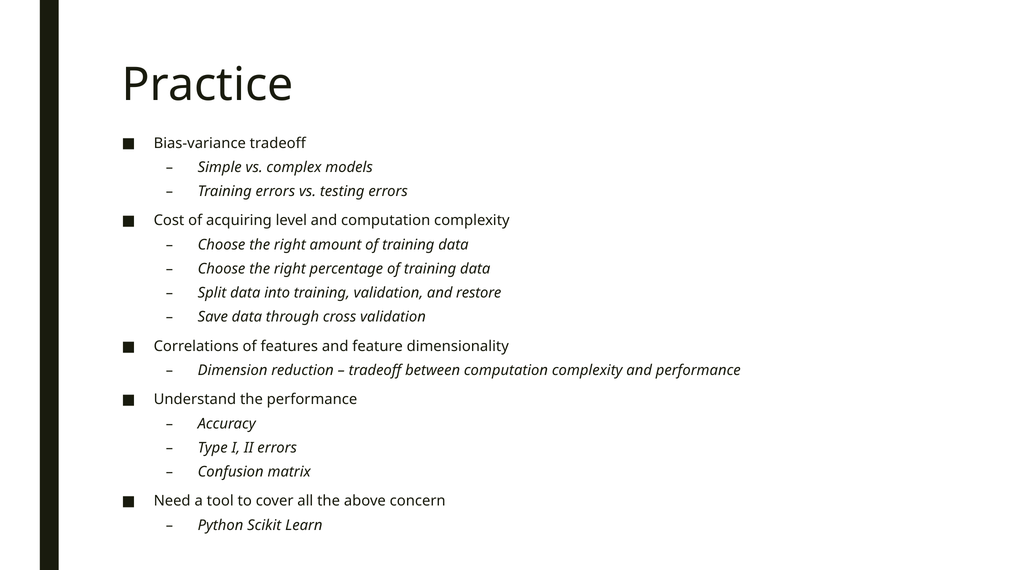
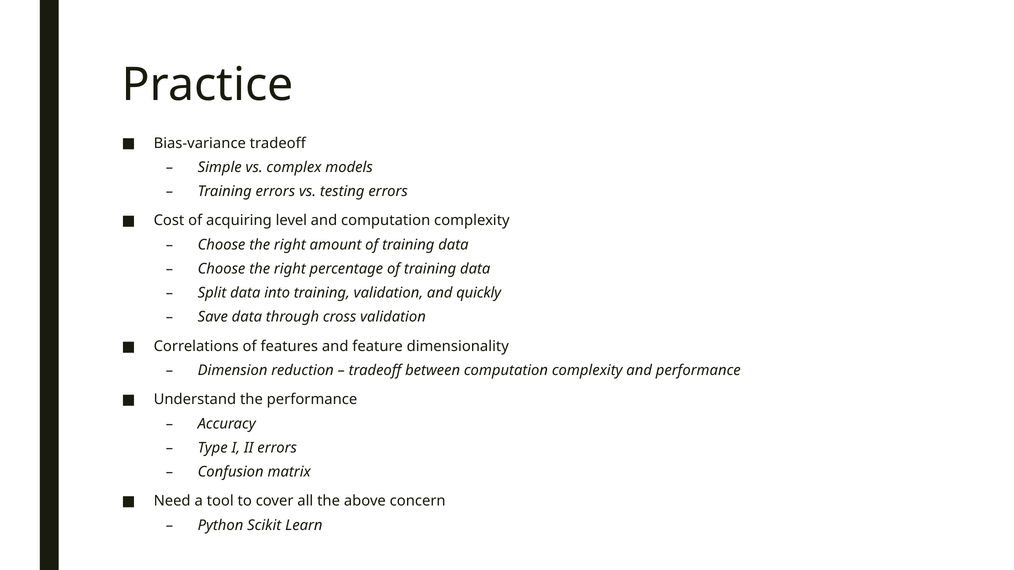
restore: restore -> quickly (479, 293)
